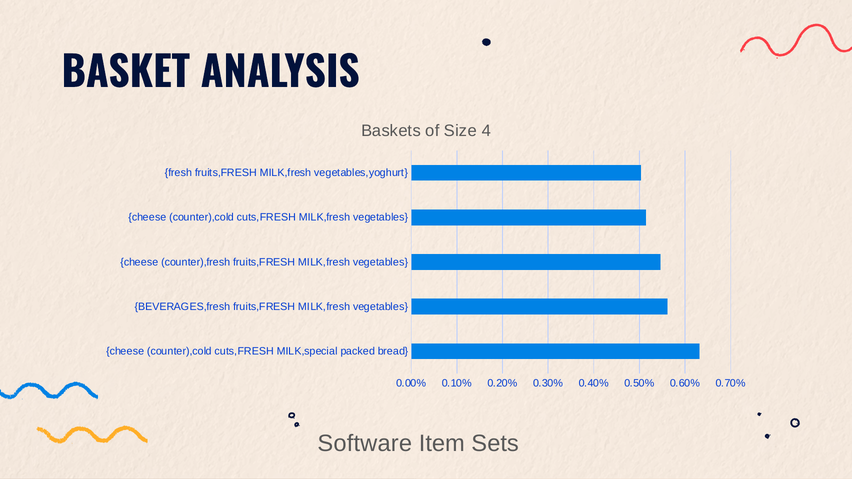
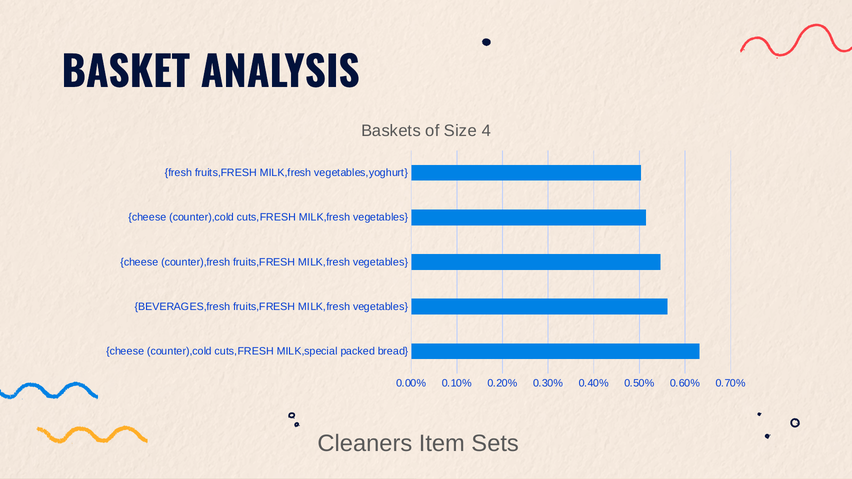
Software: Software -> Cleaners (365, 444)
